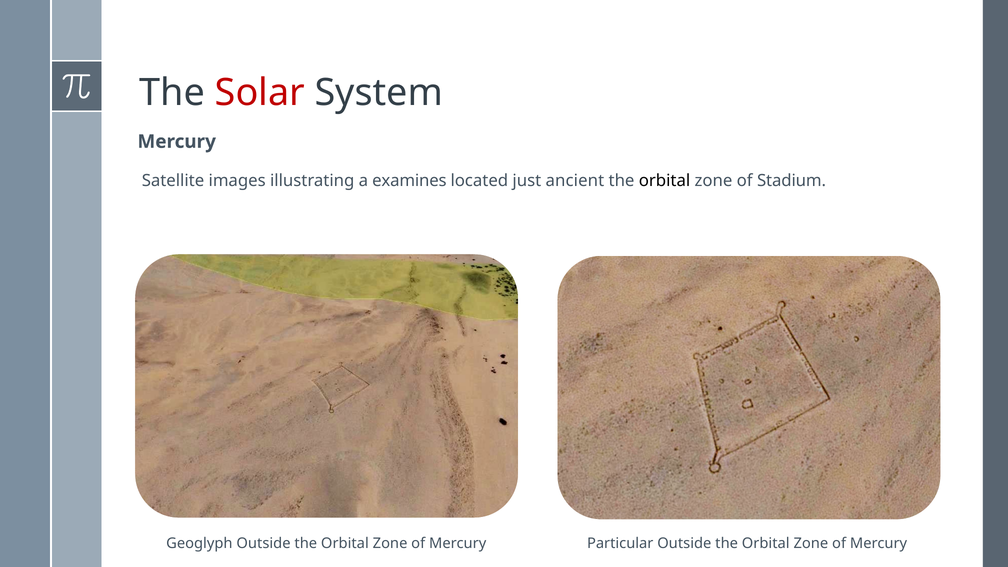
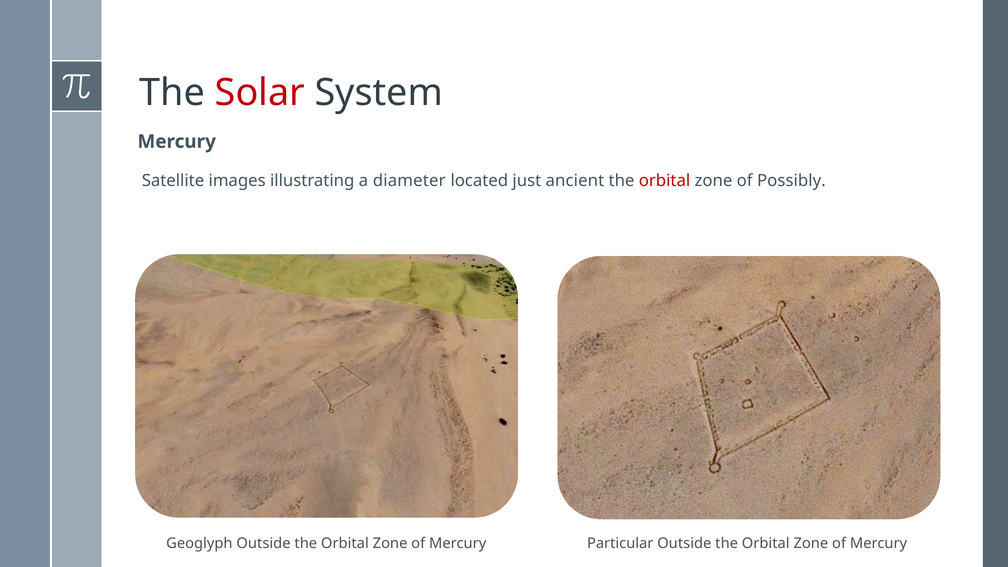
examines: examines -> diameter (409, 181)
orbital colour: black -> red (665, 181)
Stadium: Stadium -> Possibly (791, 181)
